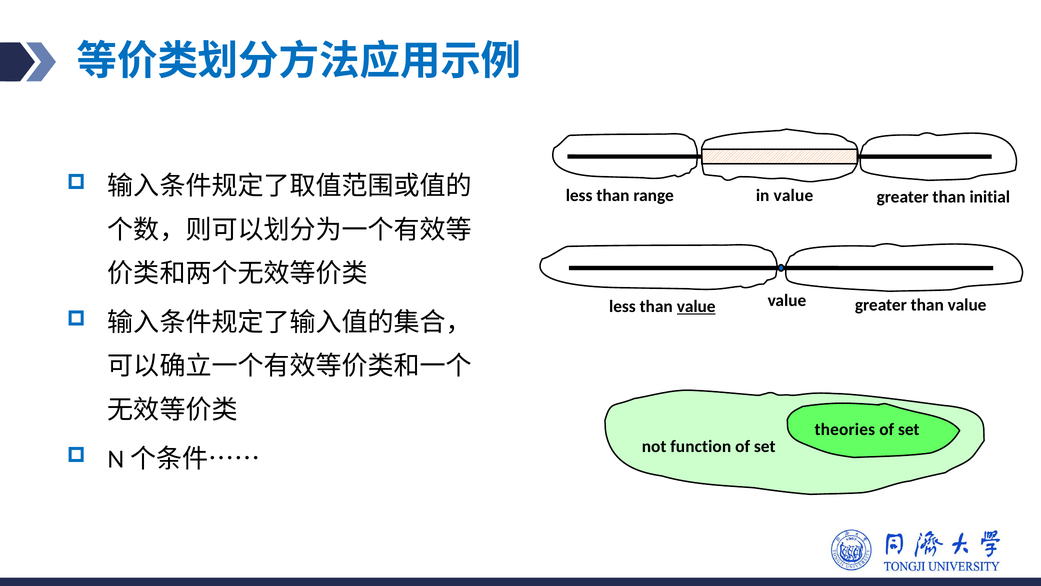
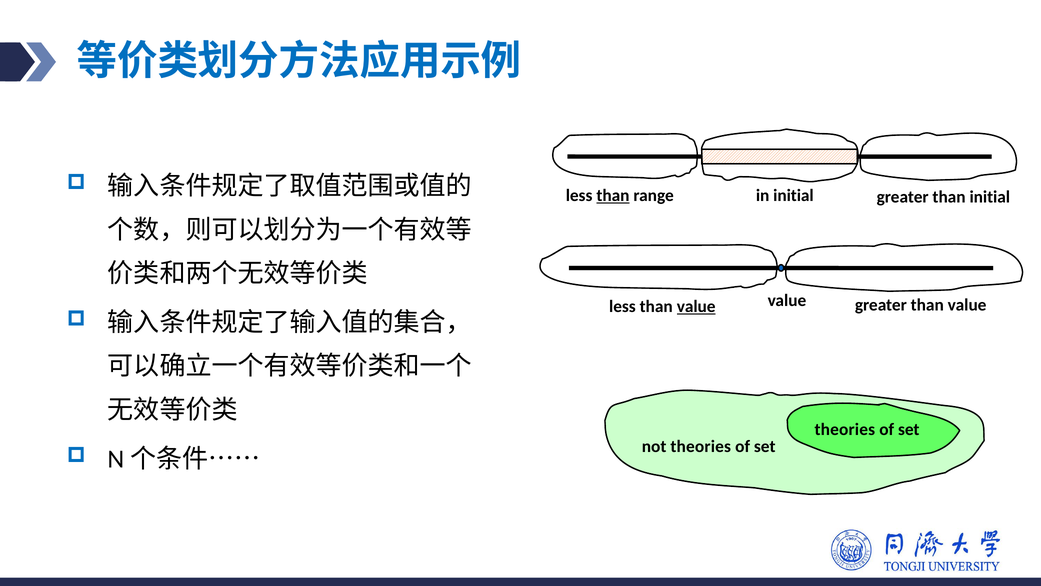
than underline: none -> present (613, 195)
in value: value -> initial (793, 195)
not function: function -> theories (701, 446)
